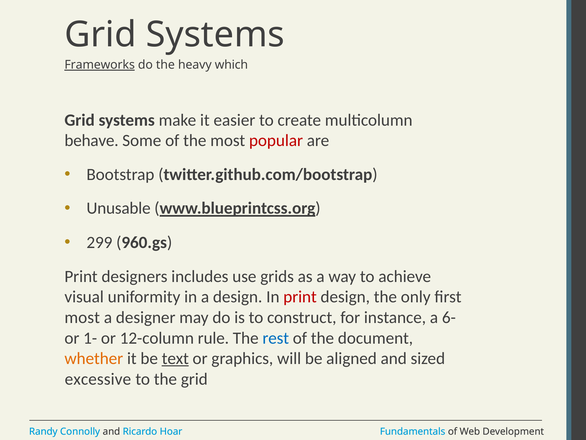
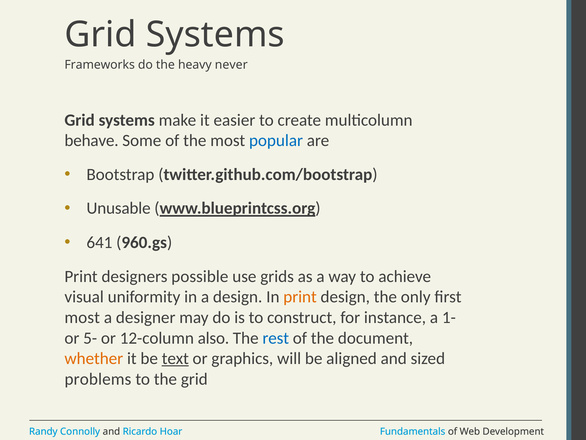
Frameworks underline: present -> none (100, 65)
which: which -> never (231, 65)
popular colour: red -> blue (276, 140)
299: 299 -> 641 (99, 242)
includes: includes -> possible (200, 276)
print colour: red -> orange (300, 297)
6-: 6- -> 1- (449, 317)
1-: 1- -> 5- (90, 338)
rule: rule -> also (213, 338)
excessive: excessive -> problems (98, 379)
